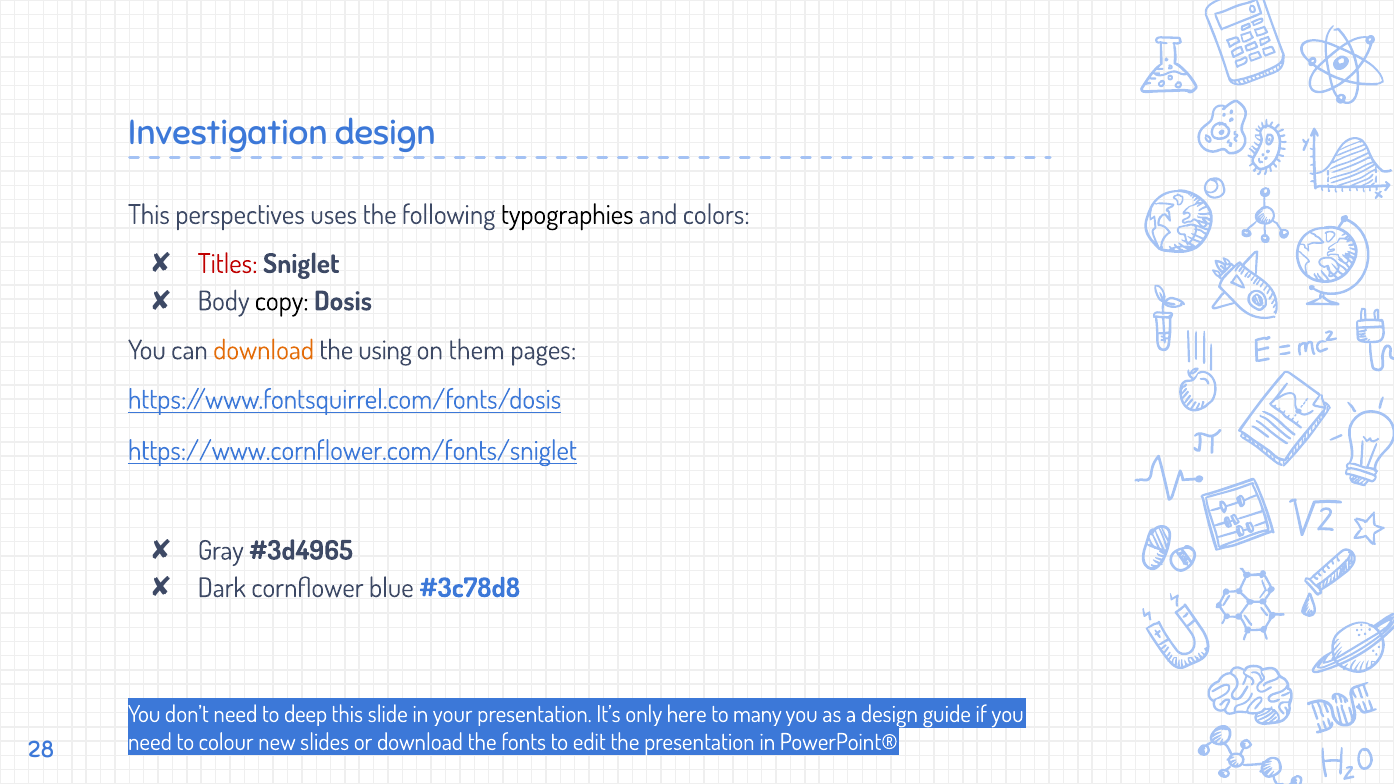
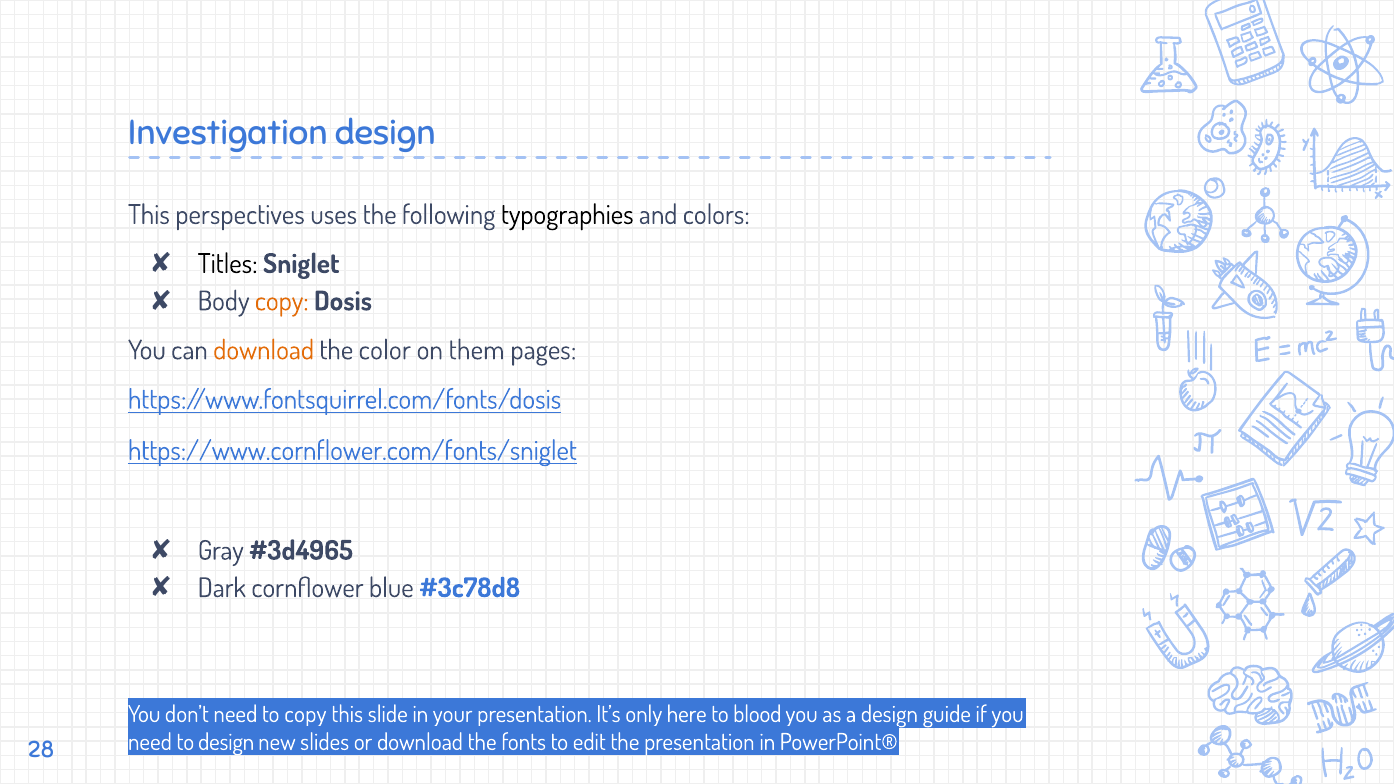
Titles colour: red -> black (228, 264)
copy colour: black -> orange (282, 301)
using: using -> color (385, 350)
to deep: deep -> copy (305, 715)
many: many -> blood (757, 715)
to colour: colour -> design (226, 742)
